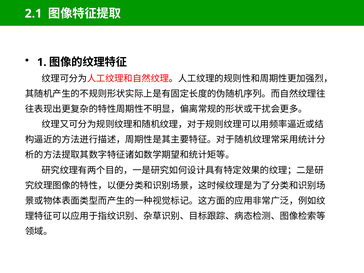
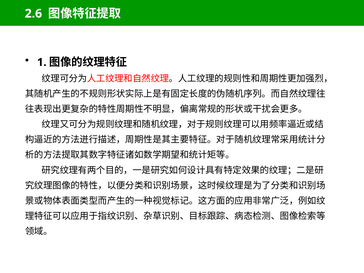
2.1: 2.1 -> 2.6 (33, 14)
